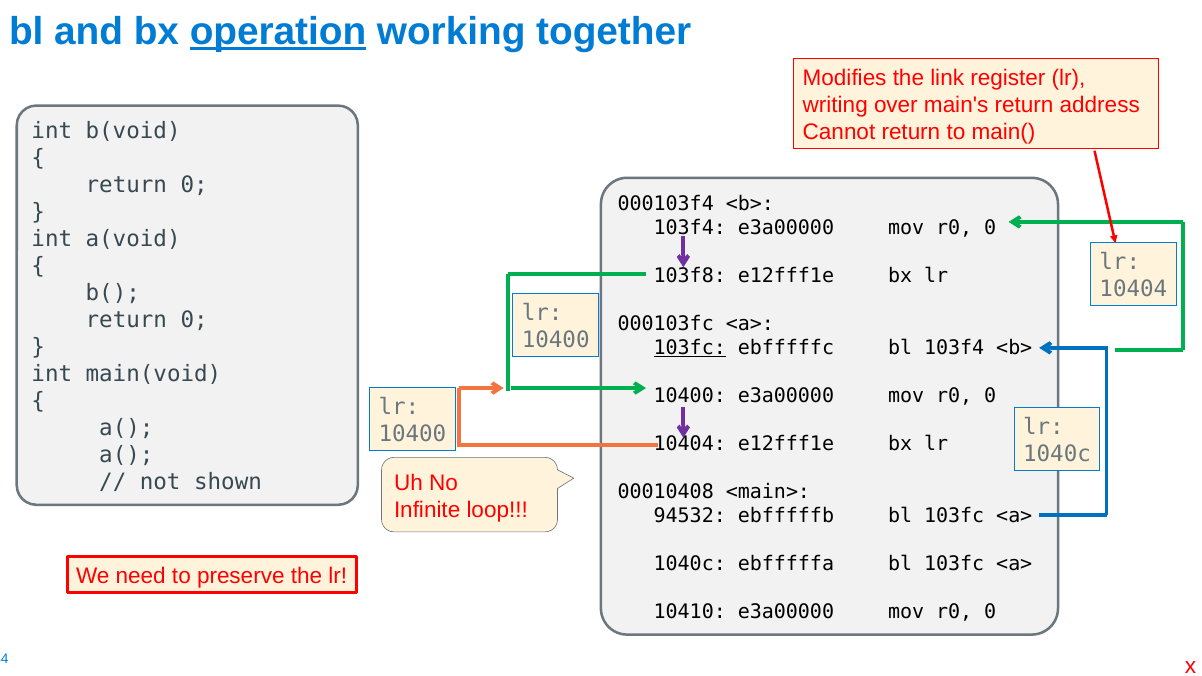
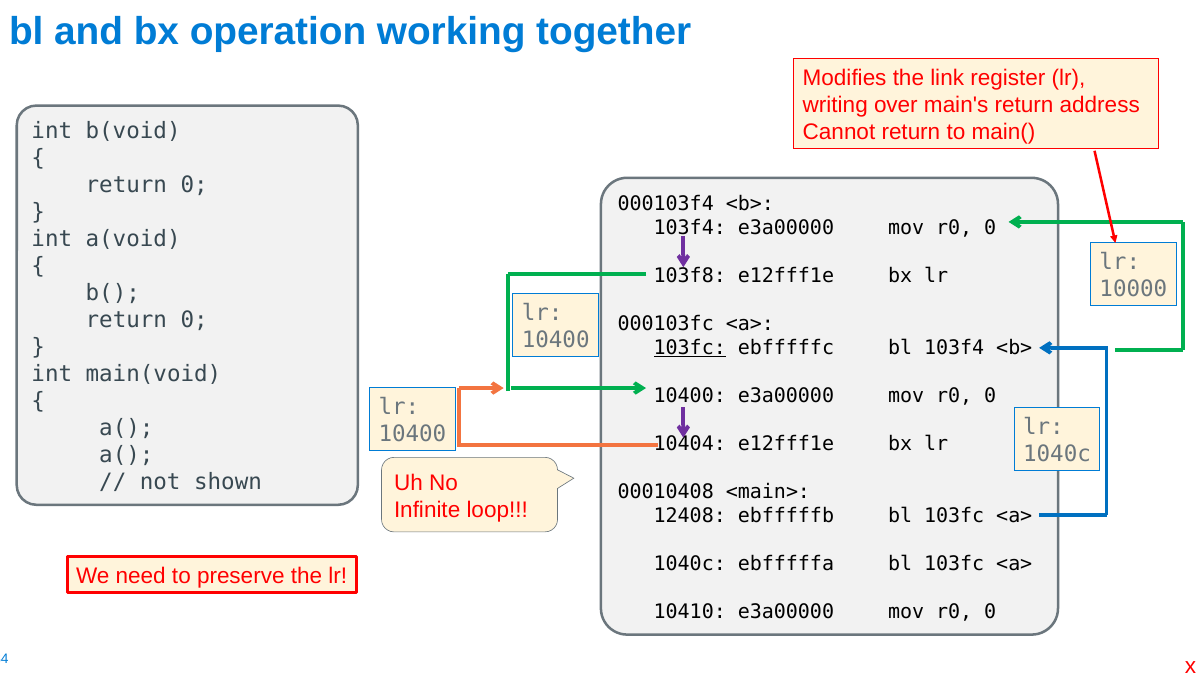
operation underline: present -> none (278, 32)
10404: 10404 -> 10000 (1133, 290)
94532: 94532 -> 12408 (690, 516)
